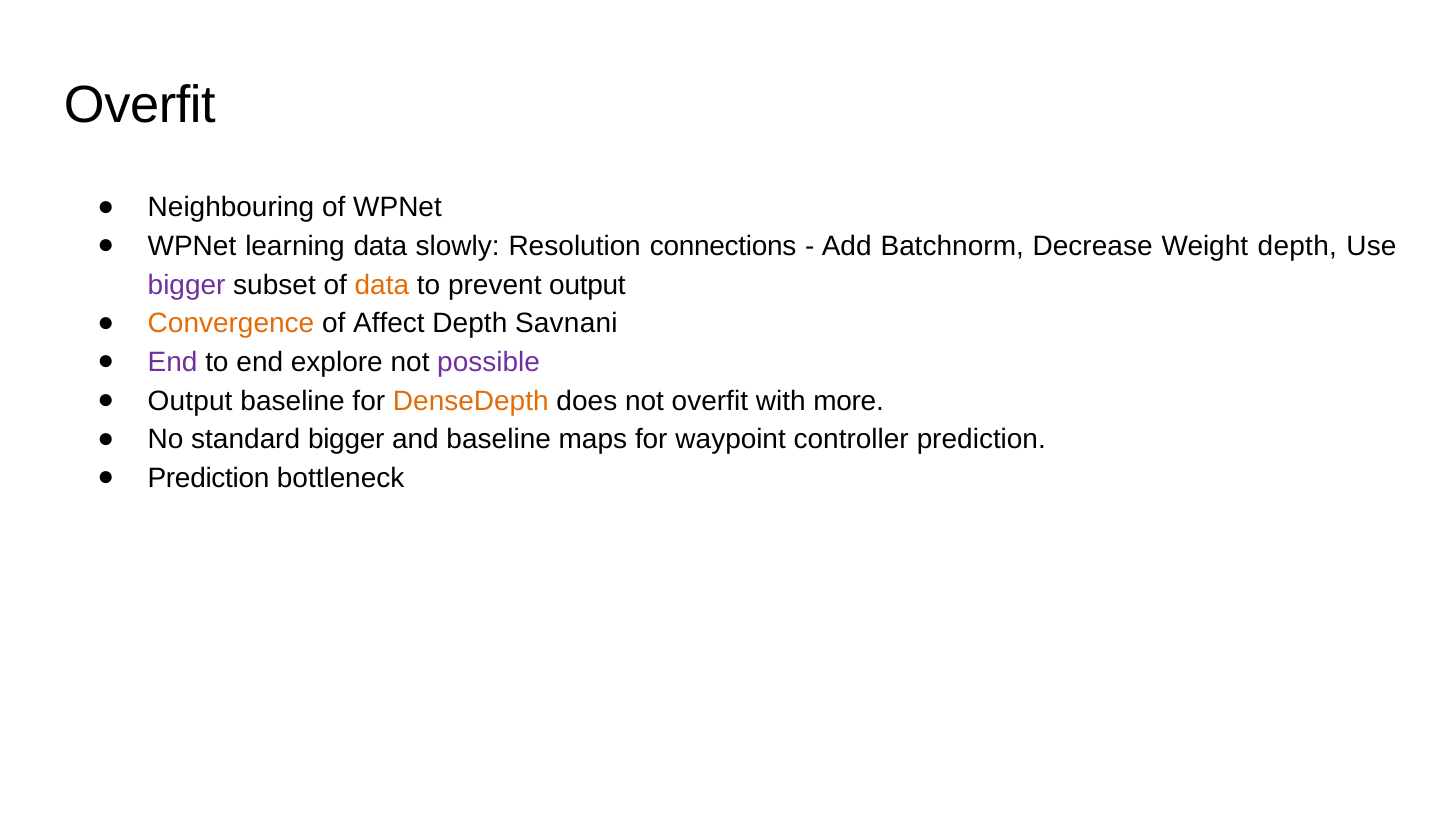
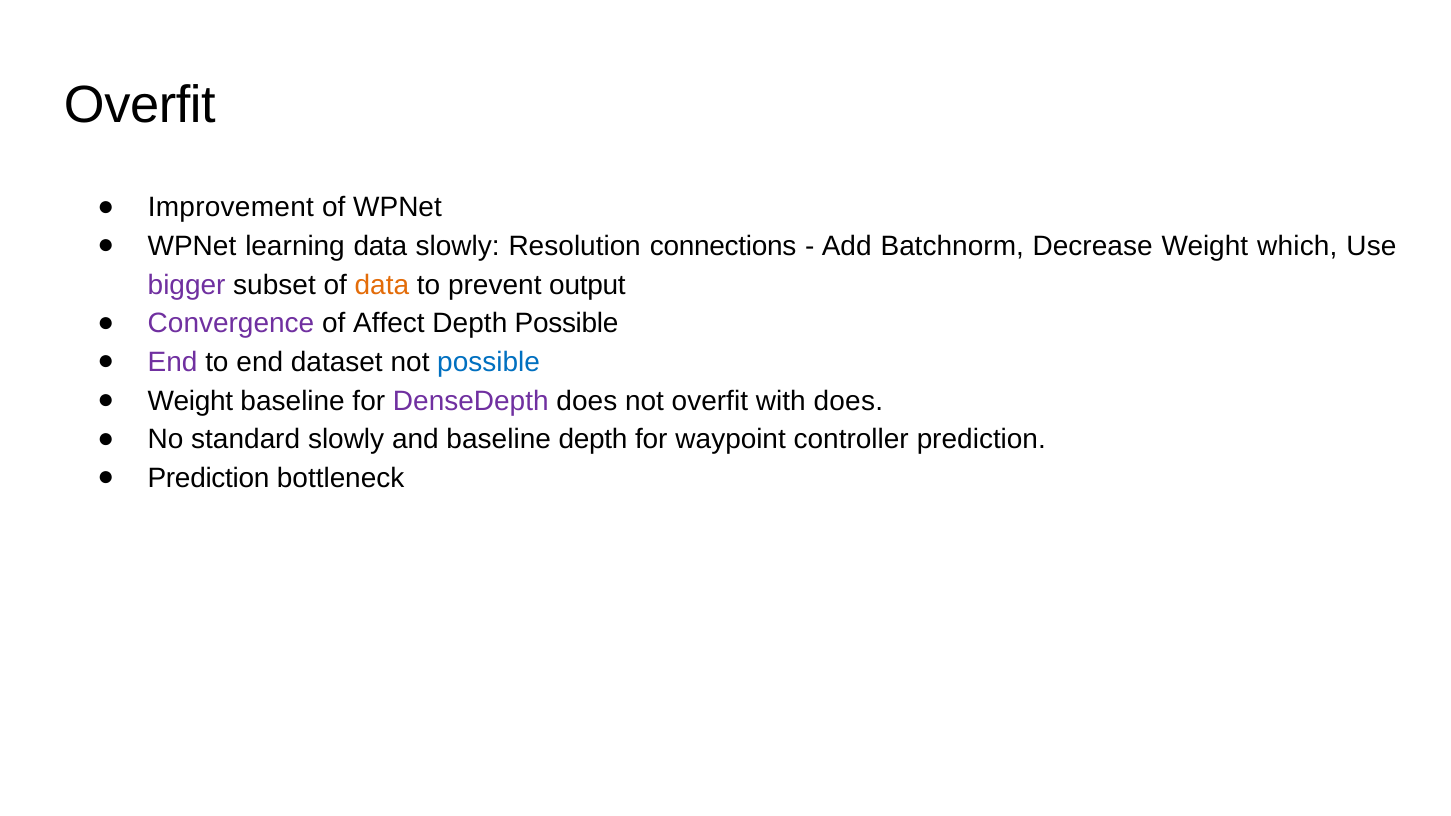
Neighbouring: Neighbouring -> Improvement (231, 208)
Weight depth: depth -> which (1297, 246)
Convergence colour: orange -> purple (231, 324)
Depth Savnani: Savnani -> Possible (567, 324)
explore: explore -> dataset (337, 362)
possible colour: purple -> blue (489, 362)
Output: Output -> Weight (190, 401)
DenseDepth colour: orange -> purple (471, 401)
with more: more -> does (848, 401)
standard bigger: bigger -> slowly (346, 440)
baseline maps: maps -> depth (593, 440)
